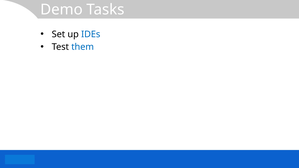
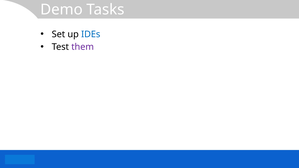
them colour: blue -> purple (83, 47)
